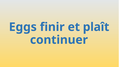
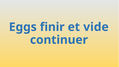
plaît: plaît -> vide (96, 27)
